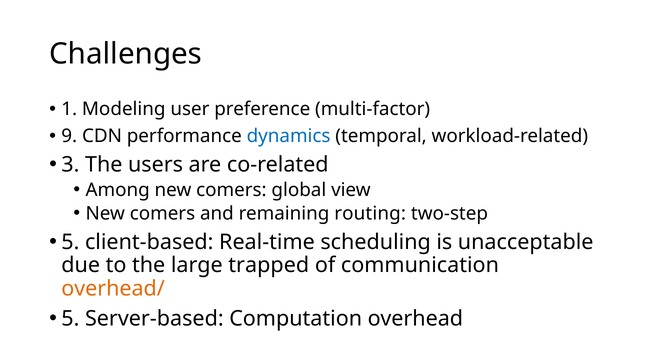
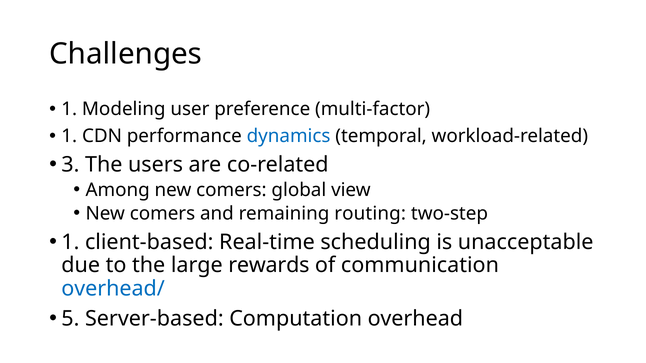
9: 9 -> 1 (69, 136)
5: 5 -> 1 (70, 242)
trapped: trapped -> rewards (269, 266)
overhead/ colour: orange -> blue (113, 289)
